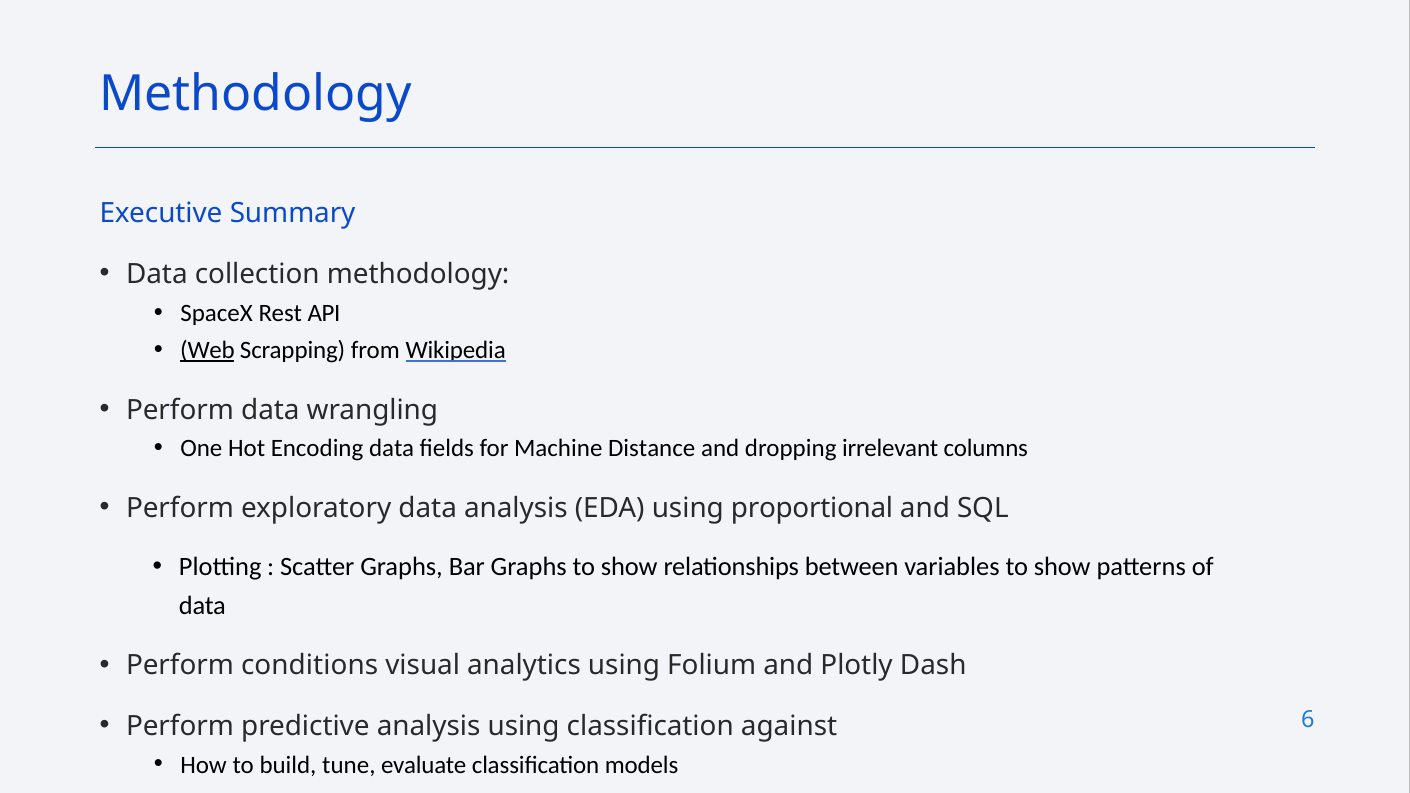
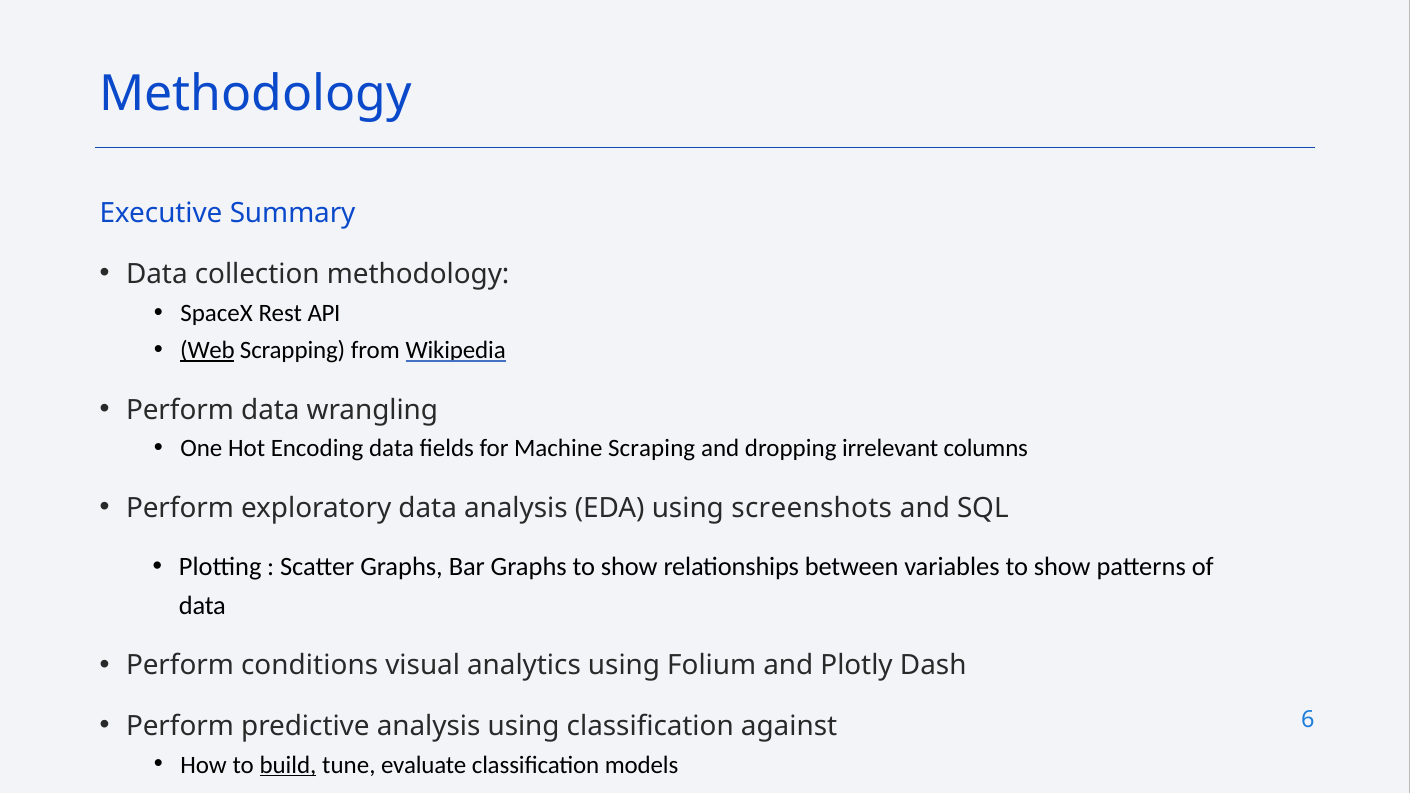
Distance: Distance -> Scraping (652, 449)
proportional: proportional -> screenshots (812, 508)
build underline: none -> present (288, 765)
